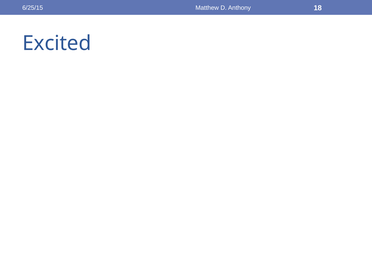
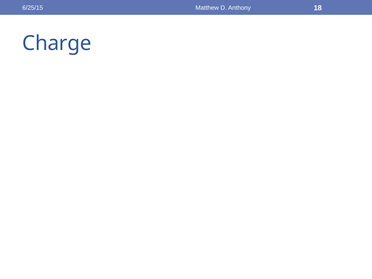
Excited: Excited -> Charge (57, 43)
